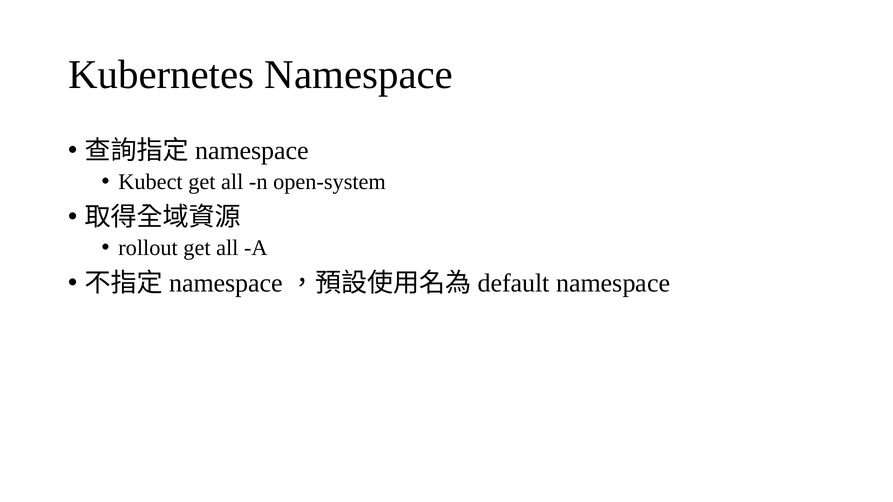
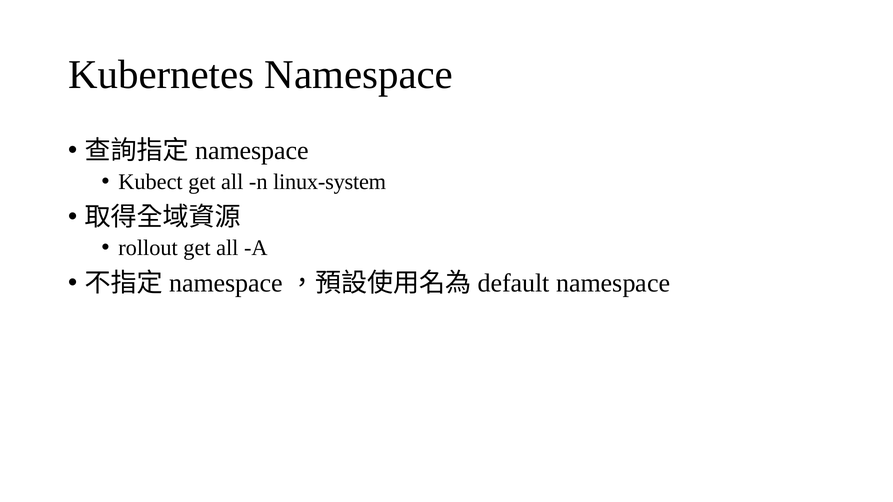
open-system: open-system -> linux-system (330, 182)
